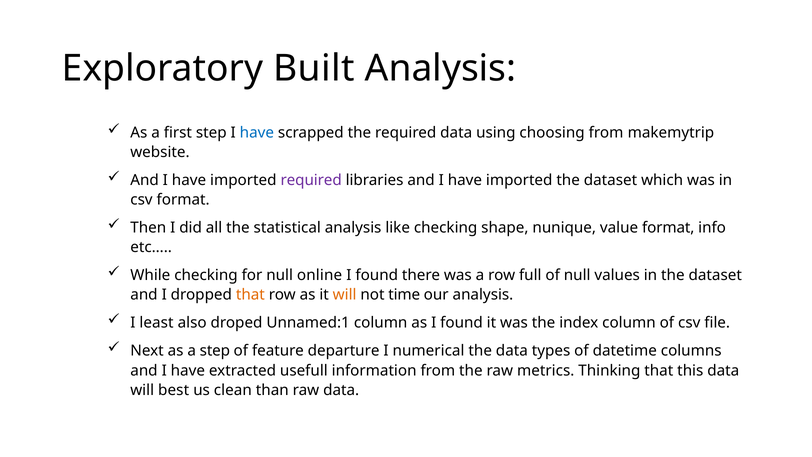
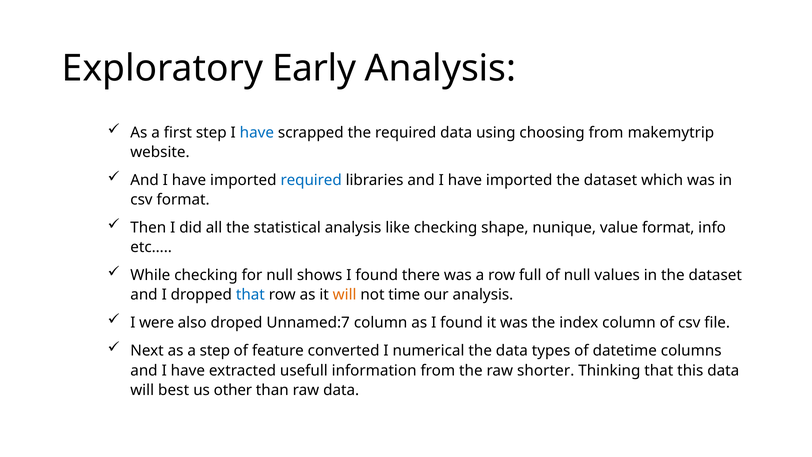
Built: Built -> Early (314, 68)
required colour: purple -> blue (311, 180)
online: online -> shows (320, 275)
that colour: orange -> blue (250, 295)
least: least -> were (157, 323)
Unnamed:1: Unnamed:1 -> Unnamed:7 (308, 323)
departure: departure -> converted (344, 351)
metrics: metrics -> shorter (546, 370)
clean: clean -> other (233, 390)
